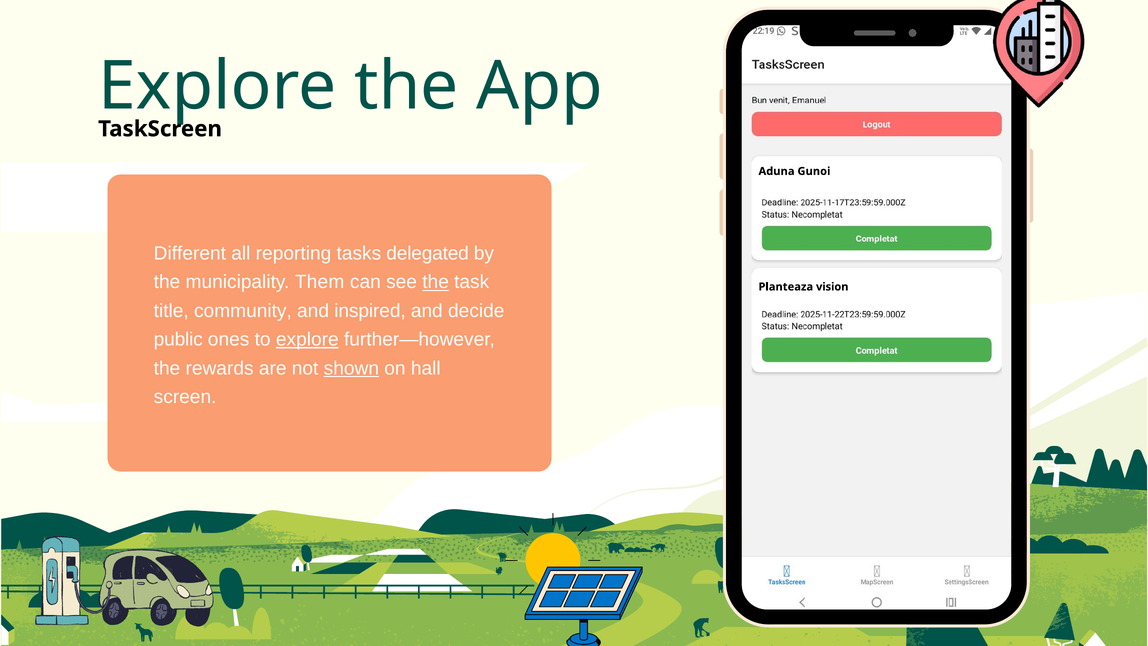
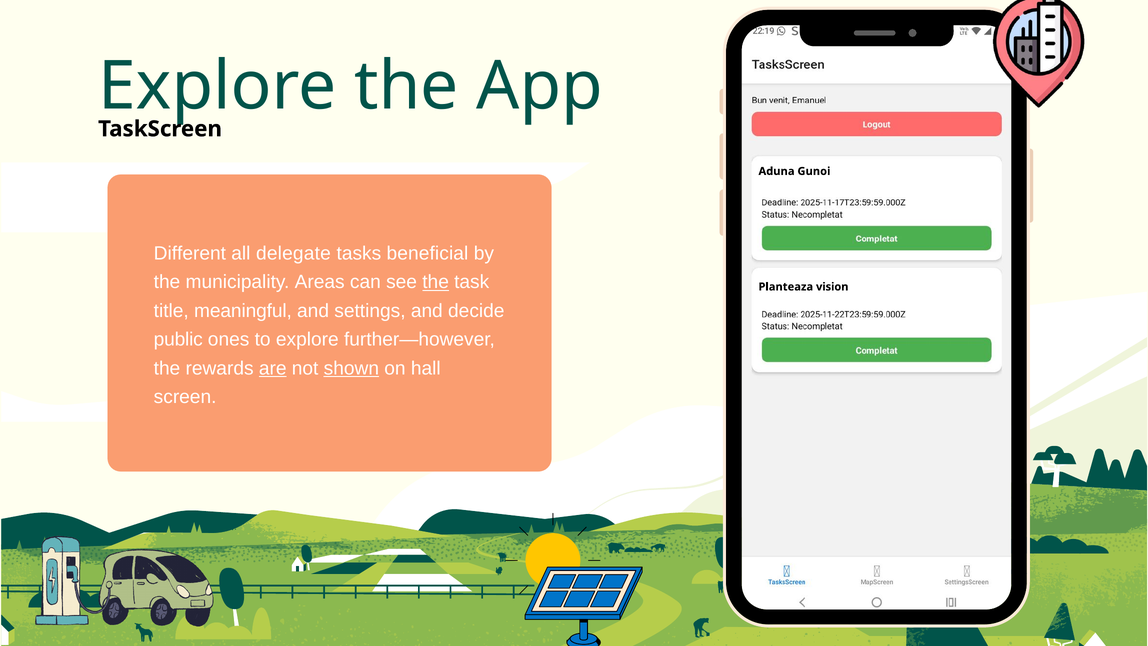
reporting: reporting -> delegate (293, 253)
delegated: delegated -> beneficial (427, 253)
Them: Them -> Areas (320, 282)
community: community -> meaningful (243, 311)
inspired: inspired -> settings (370, 311)
explore underline: present -> none (307, 339)
are underline: none -> present (273, 368)
